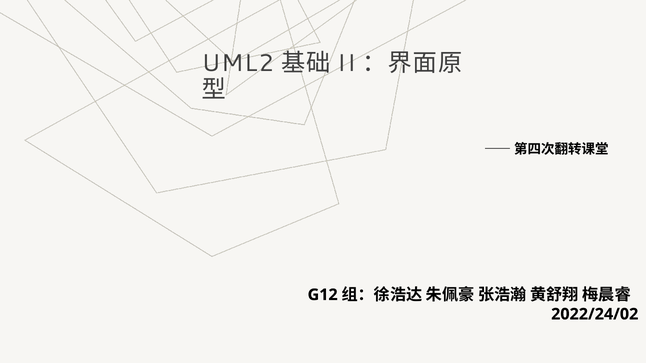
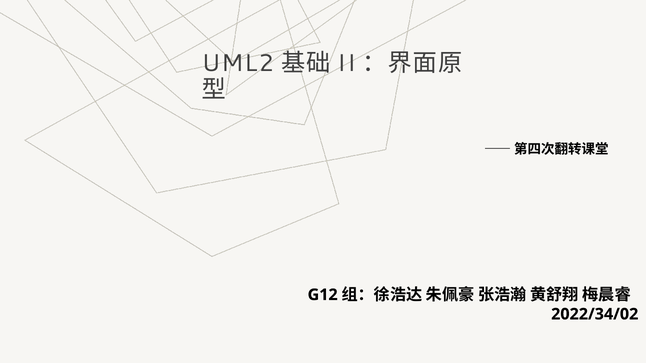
2022/24/02: 2022/24/02 -> 2022/34/02 (595, 314)
